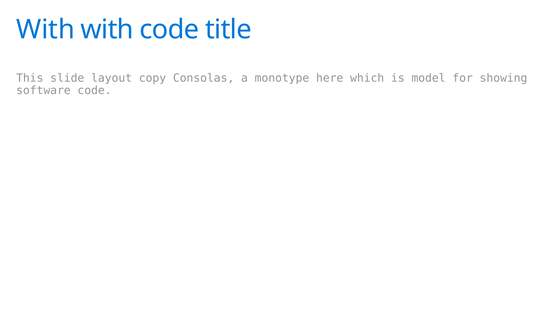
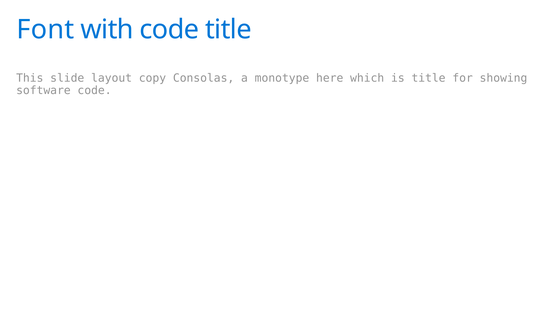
With: With -> Font (45, 30)
is model: model -> title (429, 78)
